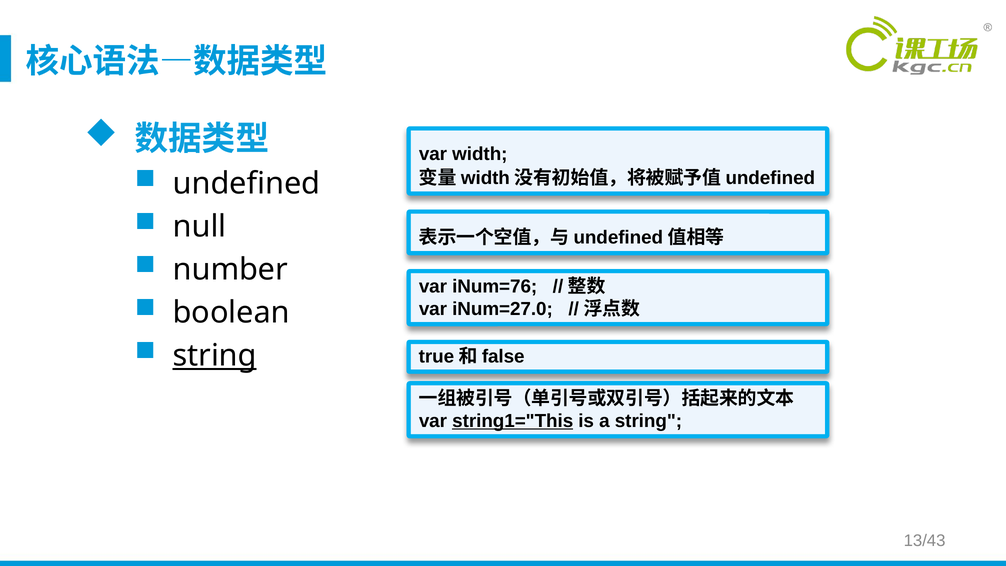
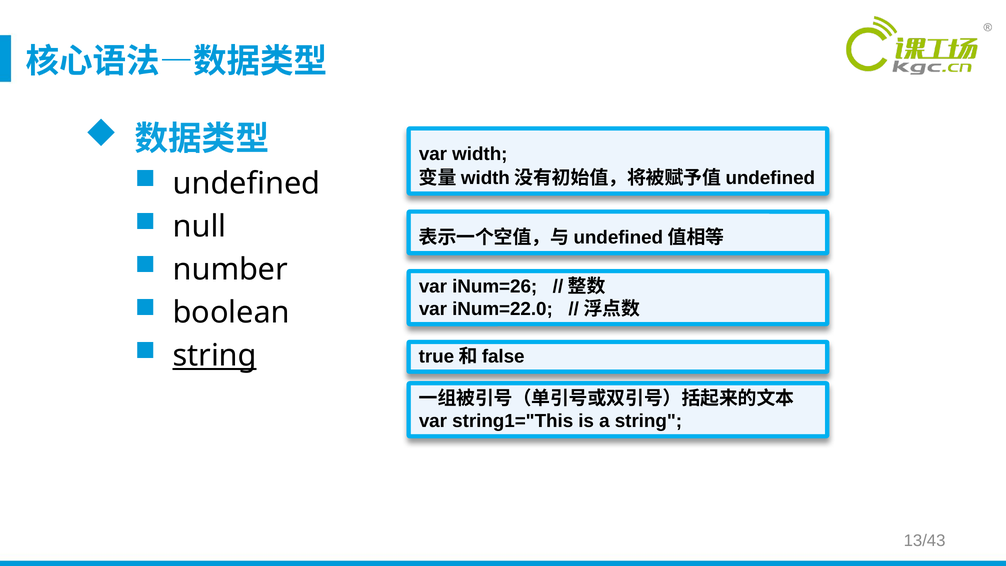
iNum=76: iNum=76 -> iNum=26 (495, 286)
iNum=27.0: iNum=27.0 -> iNum=22.0 (503, 309)
string1="This underline: present -> none (513, 421)
